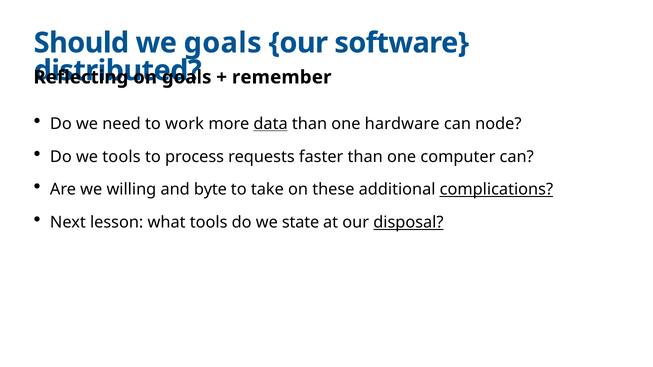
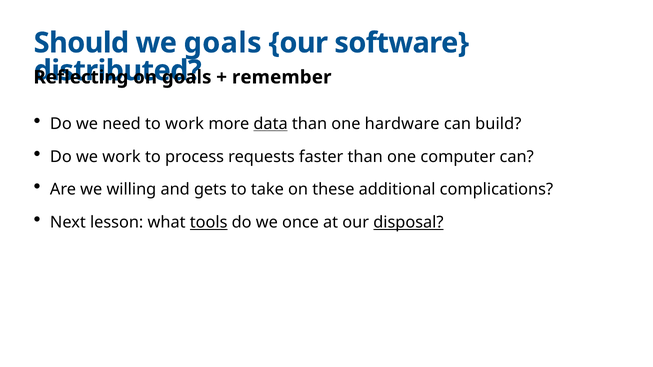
node: node -> build (498, 124)
we tools: tools -> work (121, 157)
byte: byte -> gets (210, 190)
complications underline: present -> none (496, 190)
tools underline: none -> present (209, 223)
state: state -> once (301, 223)
